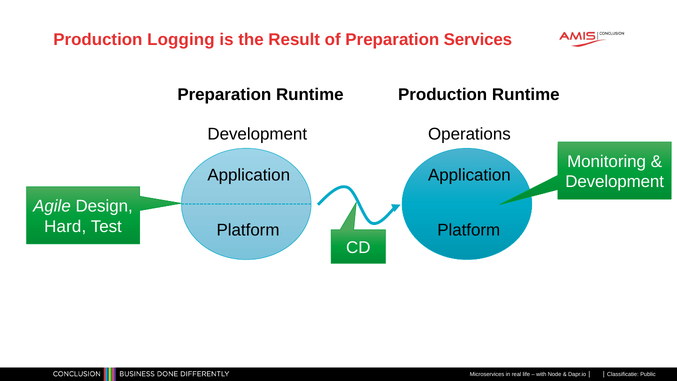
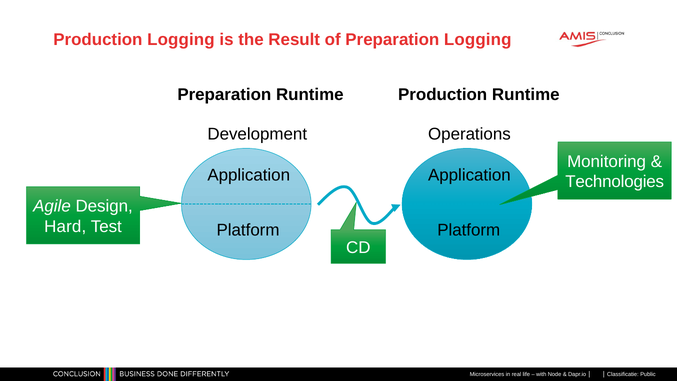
Preparation Services: Services -> Logging (478, 40)
Development: Development -> Technologies (615, 182)
